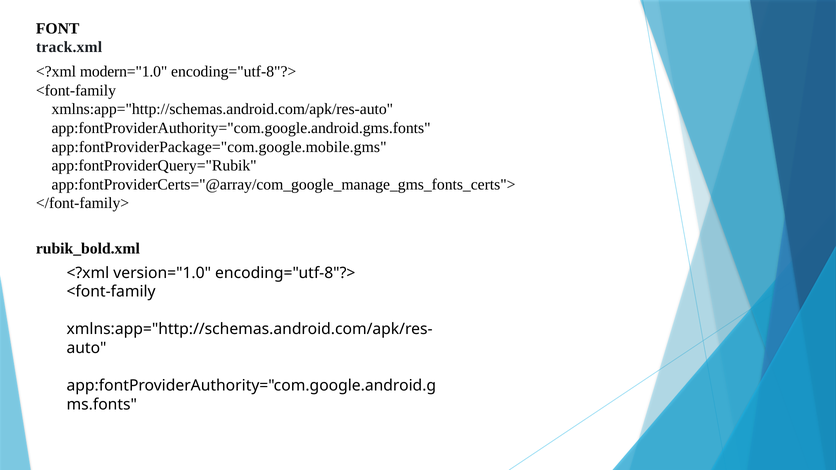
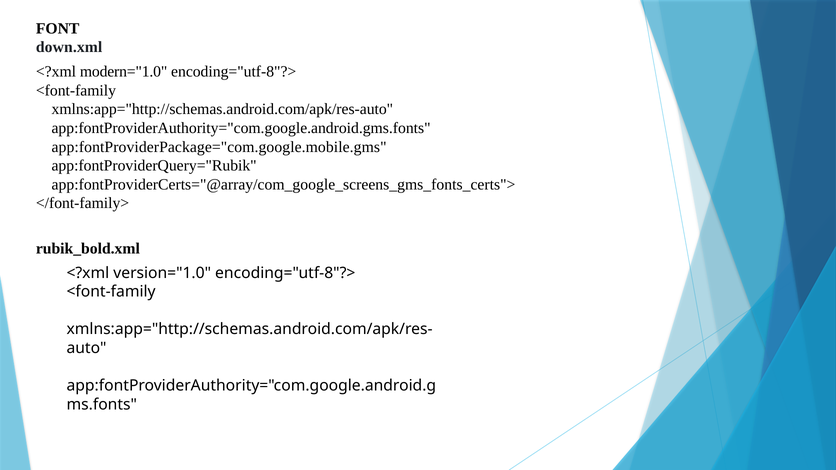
track.xml: track.xml -> down.xml (69, 47)
app:fontProviderCerts="@array/com_google_manage_gms_fonts_certs">: app:fontProviderCerts="@array/com_google_manage_gms_fonts_certs"> -> app:fontProviderCerts="@array/com_google_screens_gms_fonts_certs"> (284, 185)
